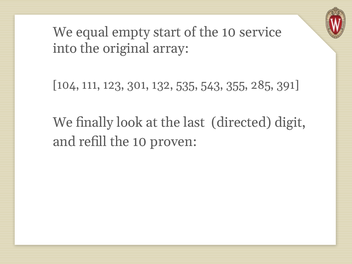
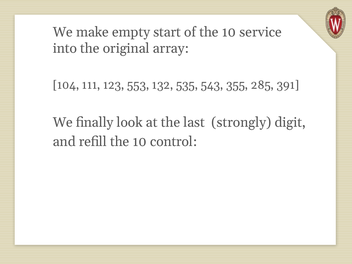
equal: equal -> make (92, 32)
301: 301 -> 553 (138, 85)
directed: directed -> strongly (241, 122)
proven: proven -> control (174, 142)
